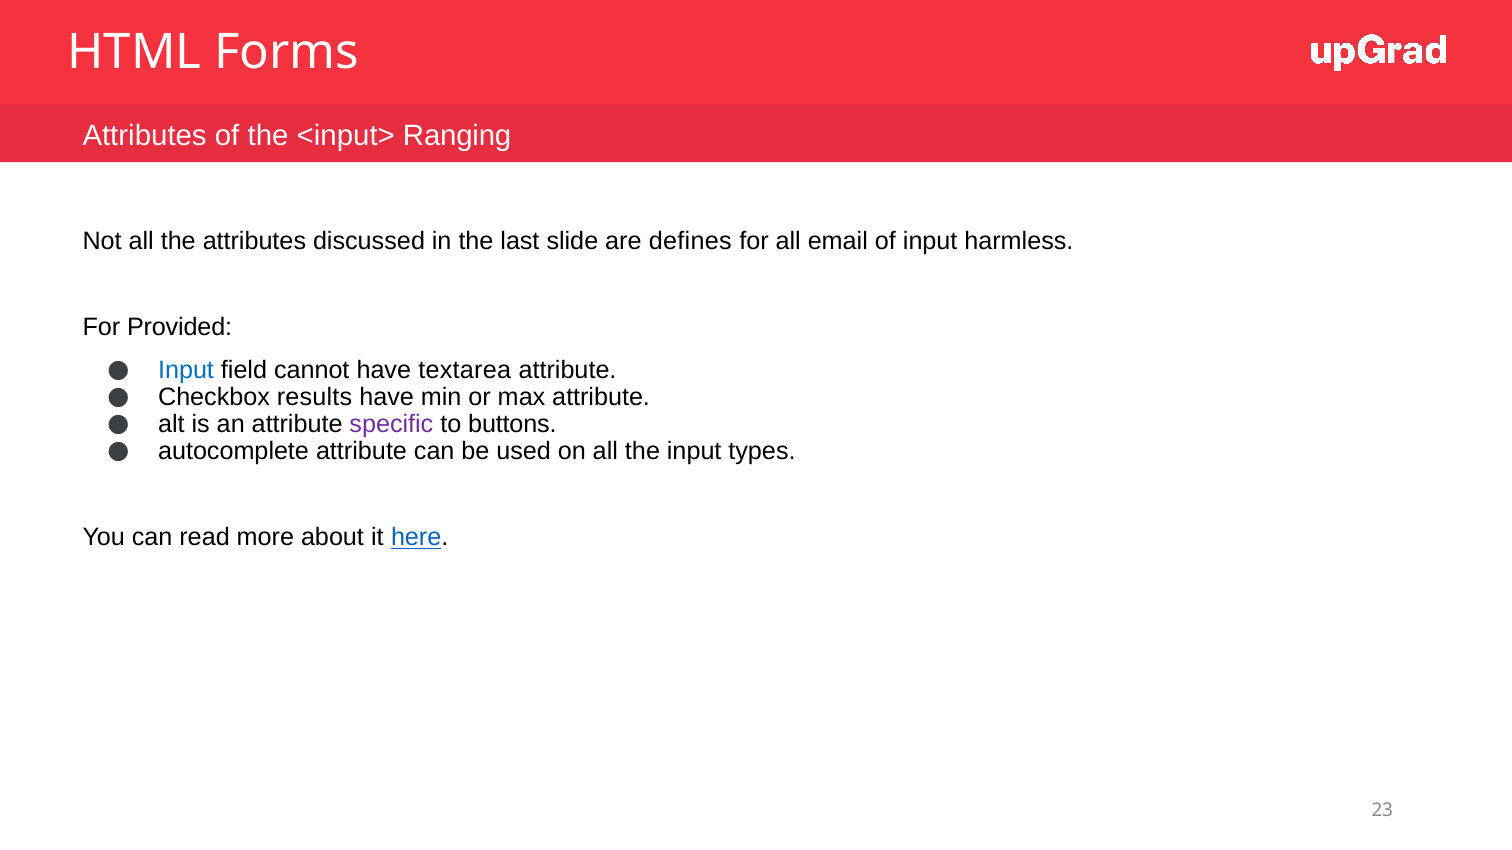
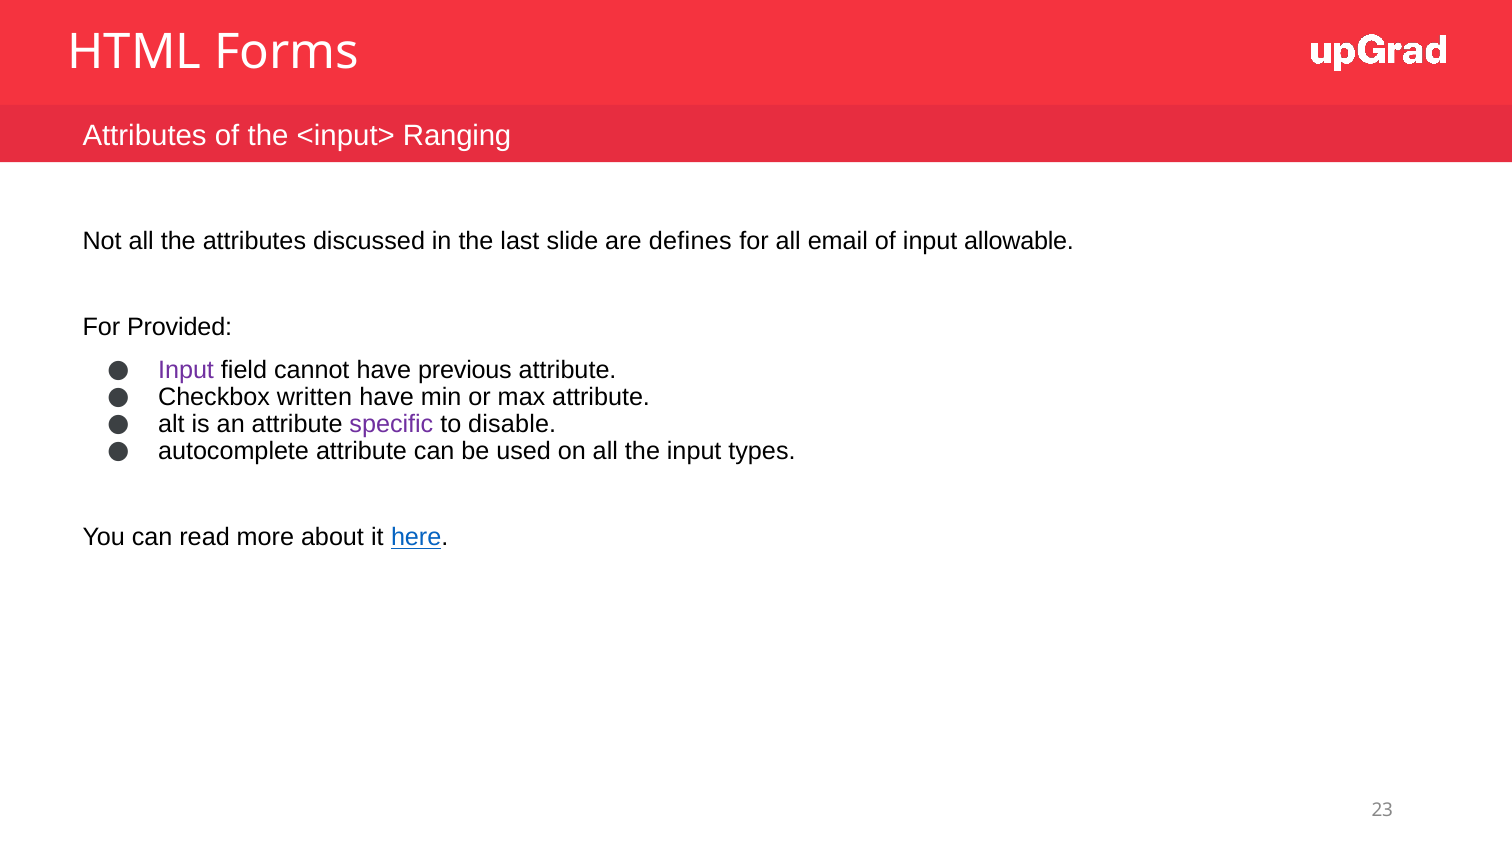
harmless: harmless -> allowable (1019, 241)
Input colour: blue -> purple (186, 370)
textarea: textarea -> previous (465, 370)
results: results -> written (314, 398)
buttons: buttons -> disable (512, 425)
